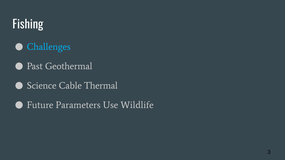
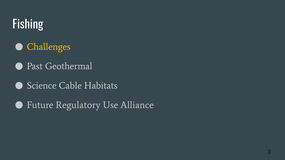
Challenges colour: light blue -> yellow (49, 47)
Thermal: Thermal -> Habitats (101, 86)
Parameters: Parameters -> Regulatory (78, 105)
Wildlife: Wildlife -> Alliance (137, 105)
